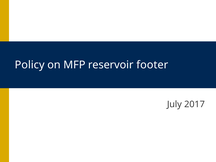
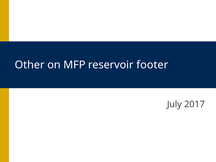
Policy: Policy -> Other (30, 65)
